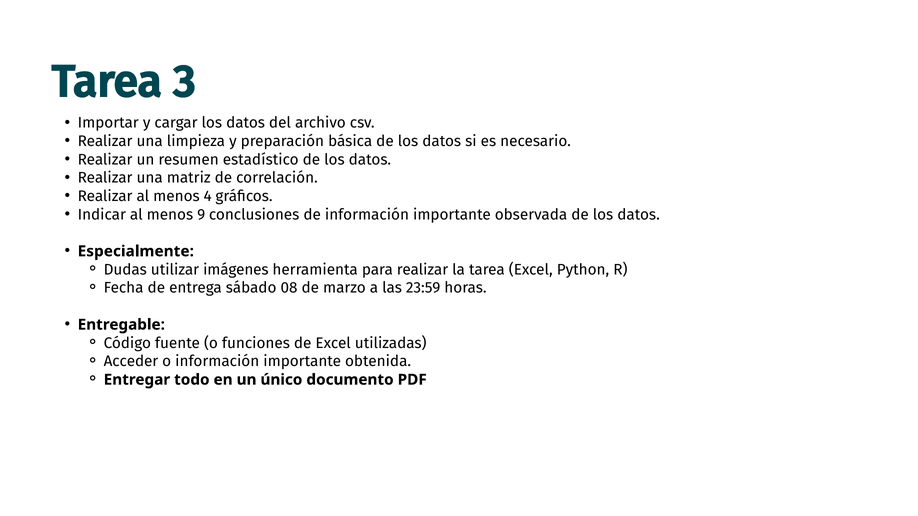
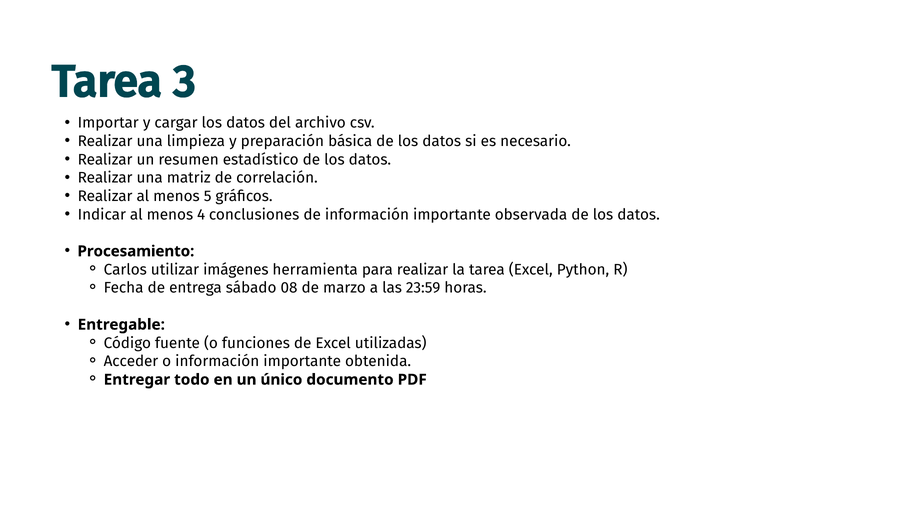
4: 4 -> 5 (208, 196)
9: 9 -> 4 (201, 215)
Especialmente: Especialmente -> Procesamiento (136, 251)
Dudas: Dudas -> Carlos (125, 270)
